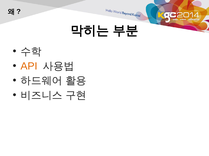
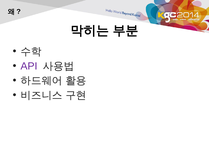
API colour: orange -> purple (29, 66)
